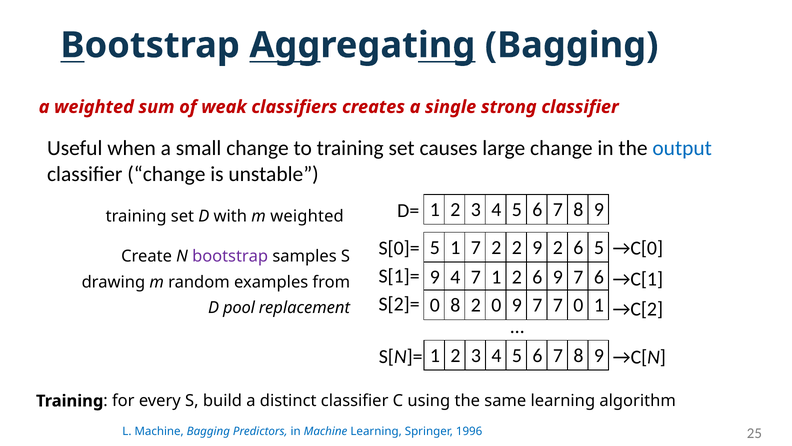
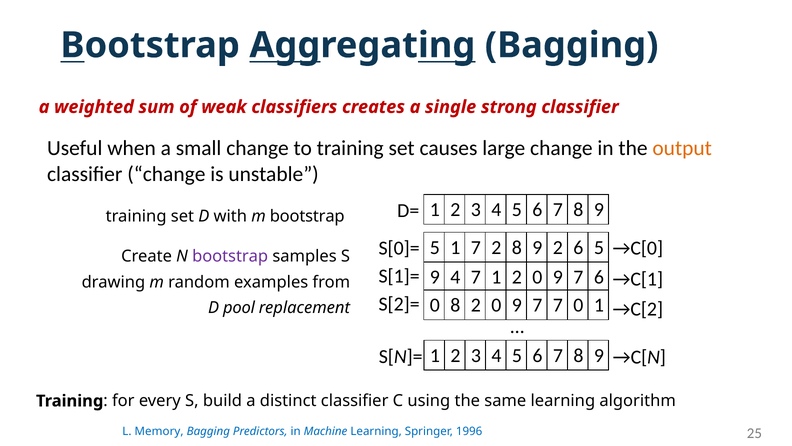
output colour: blue -> orange (682, 148)
m weighted: weighted -> bootstrap (307, 216)
2 2: 2 -> 8 (517, 247)
1 2 6: 6 -> 0 (537, 277)
L Machine: Machine -> Memory (159, 431)
